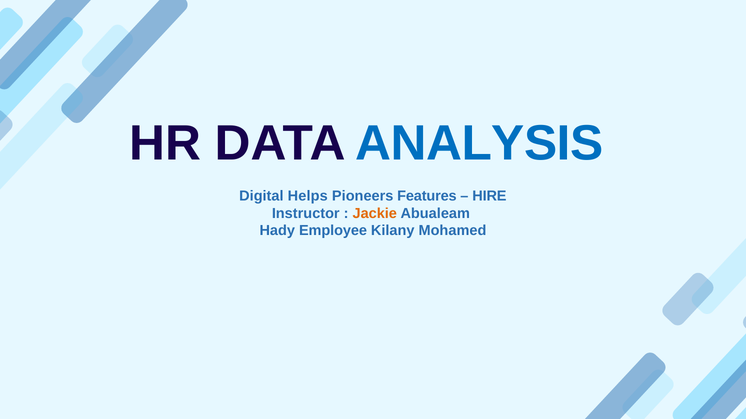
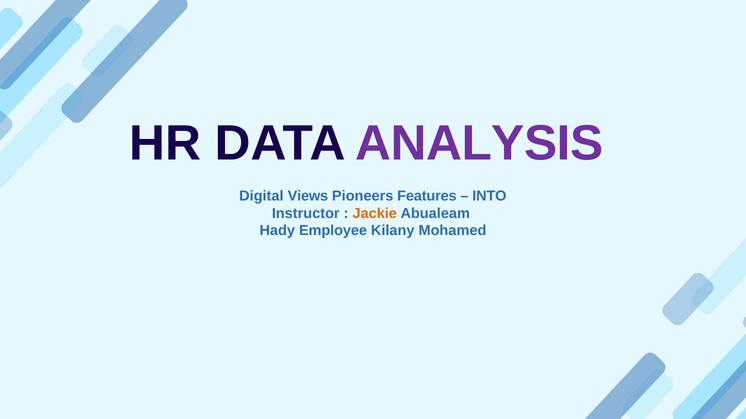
ANALYSIS colour: blue -> purple (479, 143)
Helps: Helps -> Views (308, 196)
HIRE: HIRE -> INTO (489, 196)
